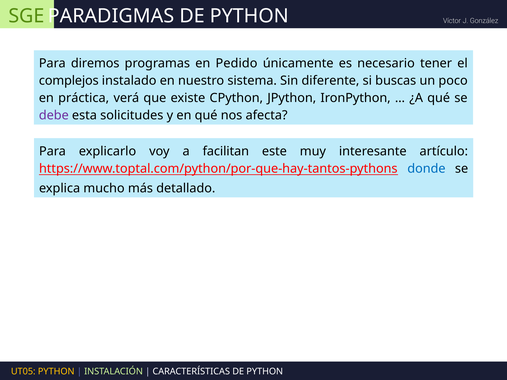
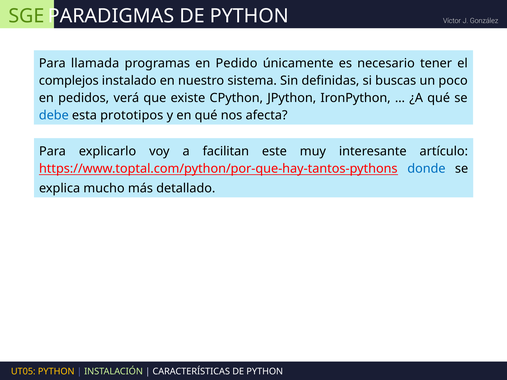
diremos: diremos -> llamada (95, 63)
diferente: diferente -> definidas (330, 81)
práctica: práctica -> pedidos (84, 98)
debe colour: purple -> blue (54, 115)
solicitudes: solicitudes -> prototipos (132, 115)
